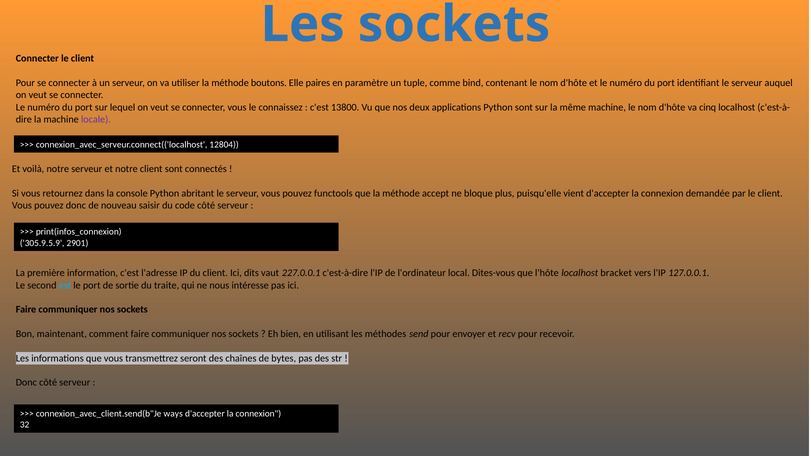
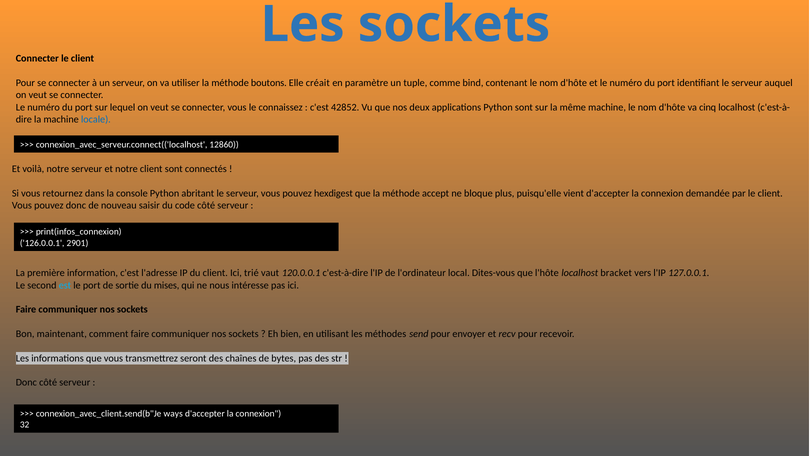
paires: paires -> créait (318, 83)
13800: 13800 -> 42852 (345, 107)
locale colour: purple -> blue (96, 119)
12804: 12804 -> 12860 (224, 145)
functools: functools -> hexdigest (333, 193)
305.9.5.9: 305.9.5.9 -> 126.0.0.1 (42, 243)
dits: dits -> trié (251, 273)
227.0.0.1: 227.0.0.1 -> 120.0.0.1 (301, 273)
traite: traite -> mises (167, 285)
